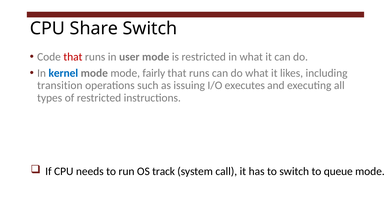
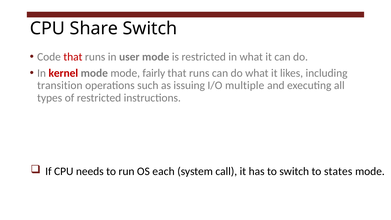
kernel colour: blue -> red (63, 73)
executes: executes -> multiple (245, 85)
track: track -> each (163, 171)
queue: queue -> states (338, 171)
